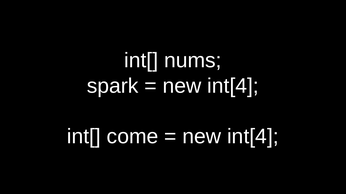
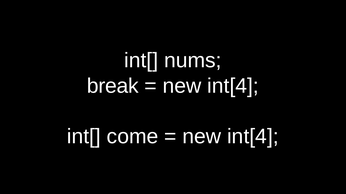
spark: spark -> break (113, 86)
